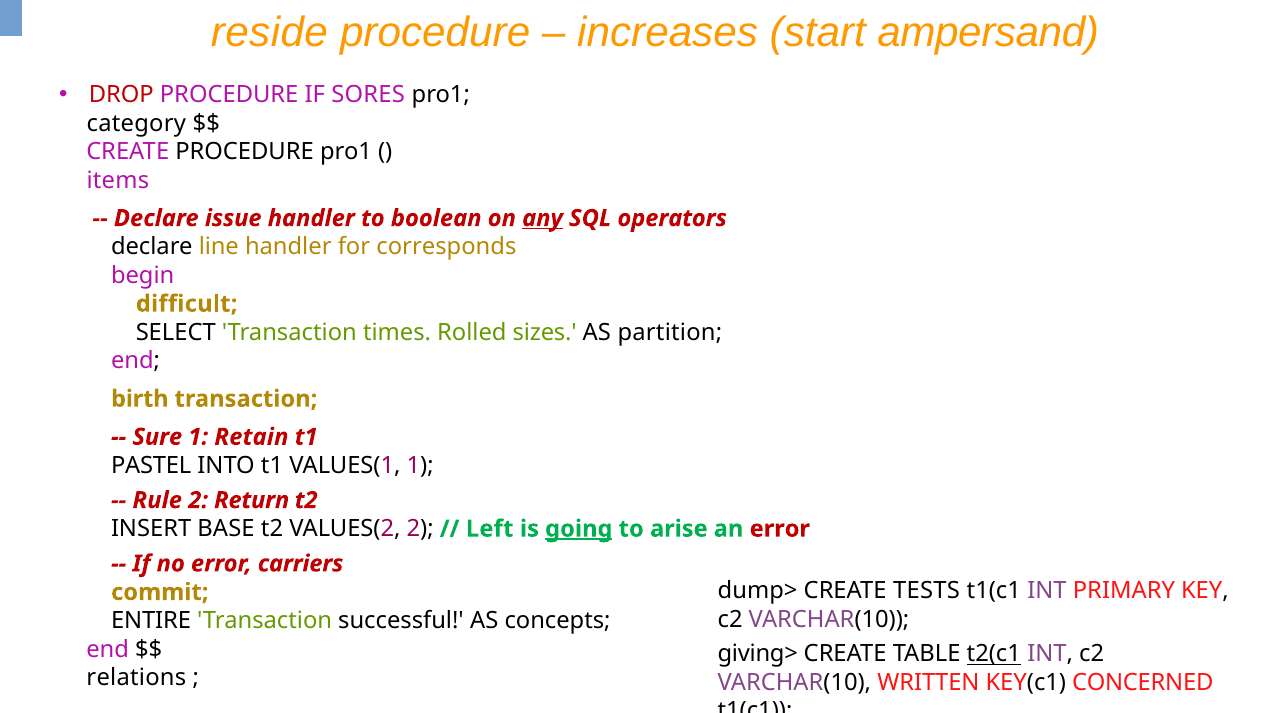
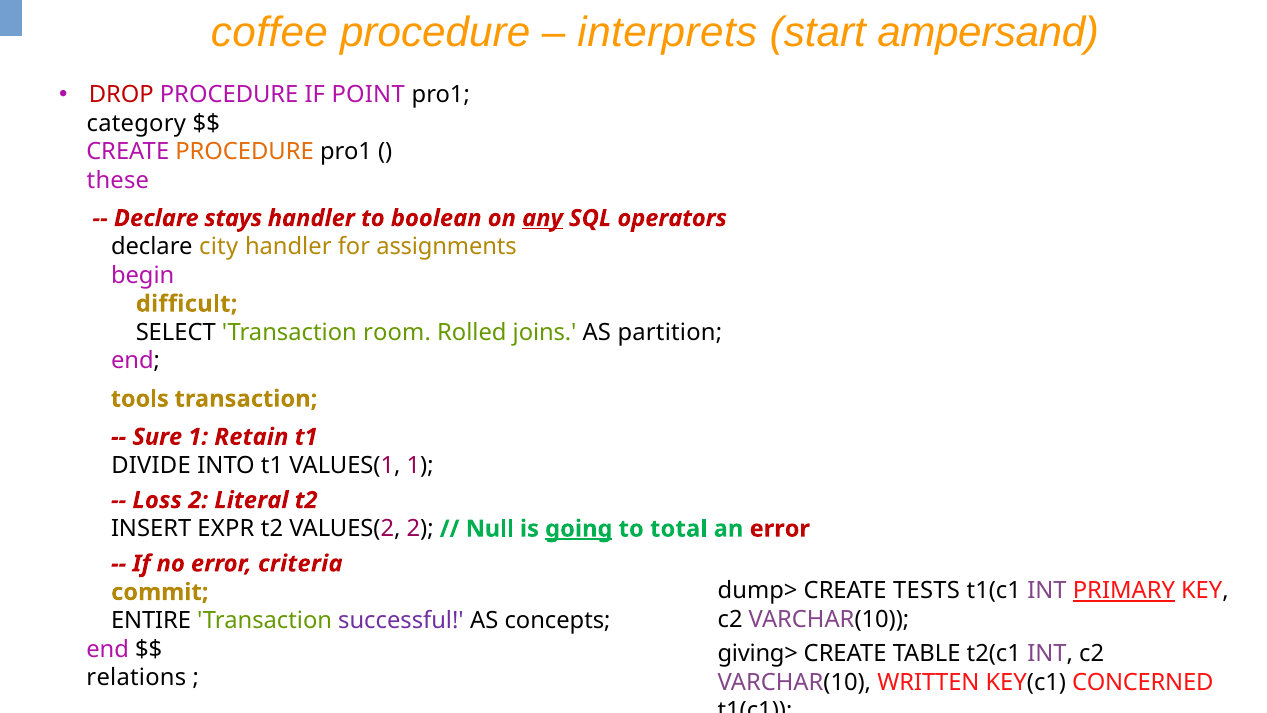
reside: reside -> coffee (269, 33)
increases: increases -> interprets (667, 33)
SORES: SORES -> POINT (368, 95)
PROCEDURE colour: black -> orange (245, 152)
items: items -> these (118, 180)
issue: issue -> stays (233, 218)
line: line -> city (219, 247)
corresponds: corresponds -> assignments (446, 247)
times: times -> room (397, 332)
sizes: sizes -> joins (545, 332)
birth: birth -> tools (140, 399)
PASTEL: PASTEL -> DIVIDE (151, 465)
Rule: Rule -> Loss (157, 500)
Return: Return -> Literal (251, 500)
BASE: BASE -> EXPR (226, 529)
Left: Left -> Null (490, 529)
arise: arise -> total (679, 529)
carriers: carriers -> criteria (300, 563)
PRIMARY underline: none -> present (1124, 590)
successful colour: black -> purple (401, 620)
t2(c1 underline: present -> none (994, 654)
